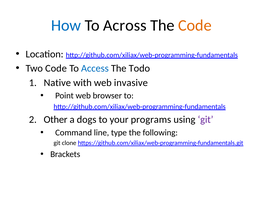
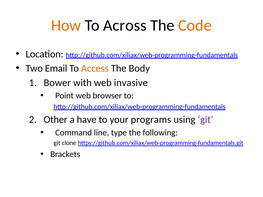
How colour: blue -> orange (66, 25)
Two Code: Code -> Email (56, 68)
Access colour: blue -> orange (95, 68)
Todo: Todo -> Body (139, 68)
Native: Native -> Bower (57, 83)
dogs: dogs -> have (87, 120)
